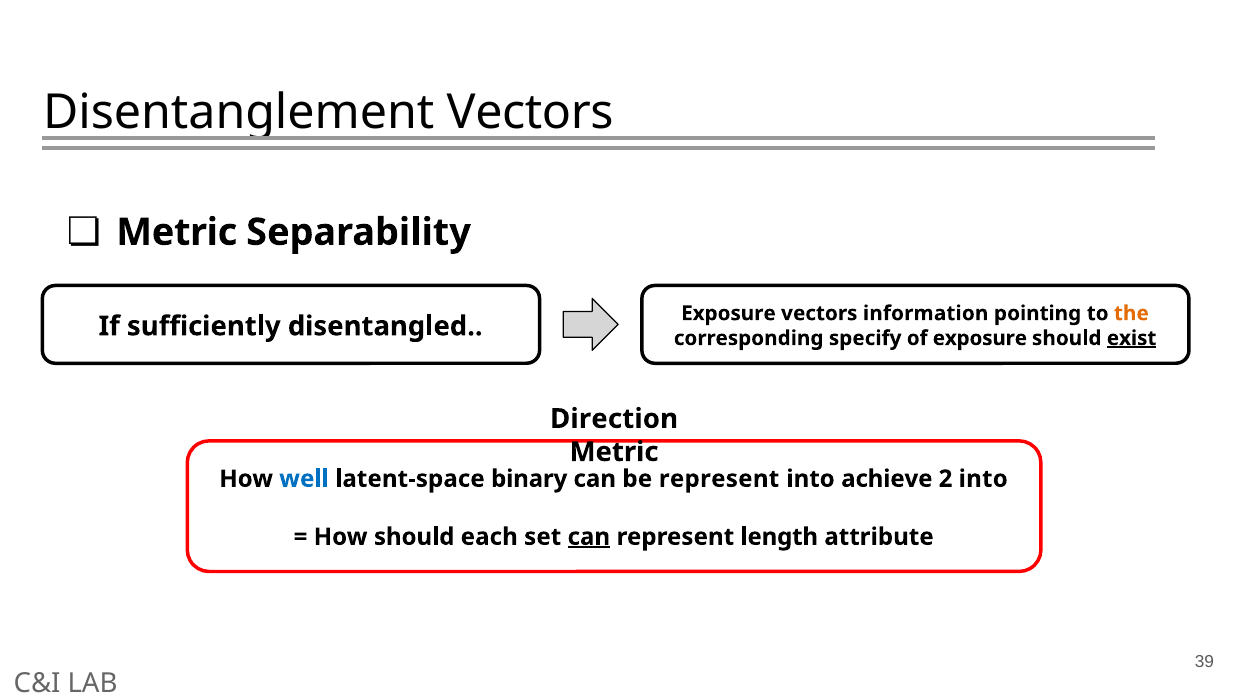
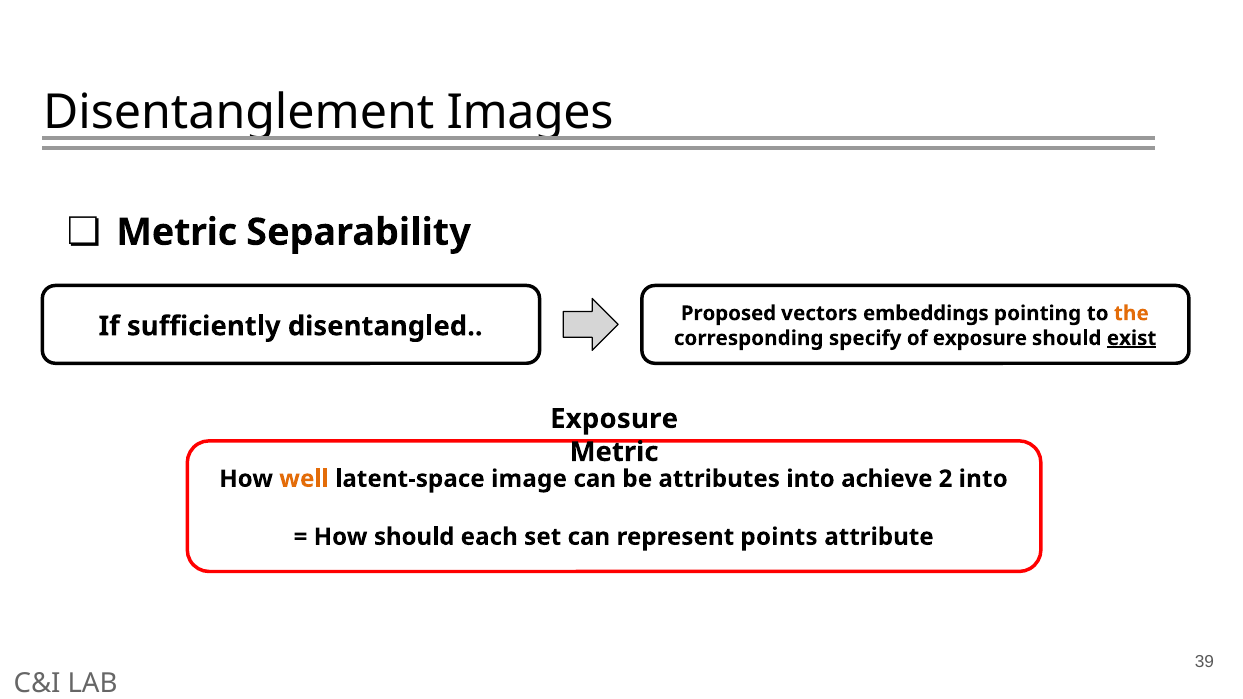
Disentanglement Vectors: Vectors -> Images (530, 113)
Exposure: Exposure -> Proposed (729, 313)
information: information -> embeddings (926, 313)
Direction: Direction -> Exposure (614, 419)
well colour: blue -> orange (304, 479)
binary: binary -> image (529, 479)
be represent: represent -> attributes (719, 479)
can underline: present -> none (589, 537)
length: length -> points (779, 537)
